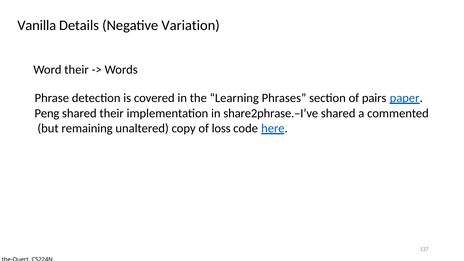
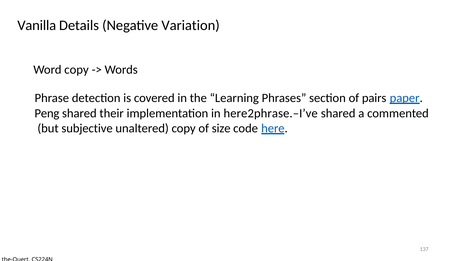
Word their: their -> copy (77, 70)
share2phrase.–I’ve: share2phrase.–I’ve -> here2phrase.–I’ve (271, 113)
remaining: remaining -> subjective (87, 128)
loss: loss -> size (221, 128)
